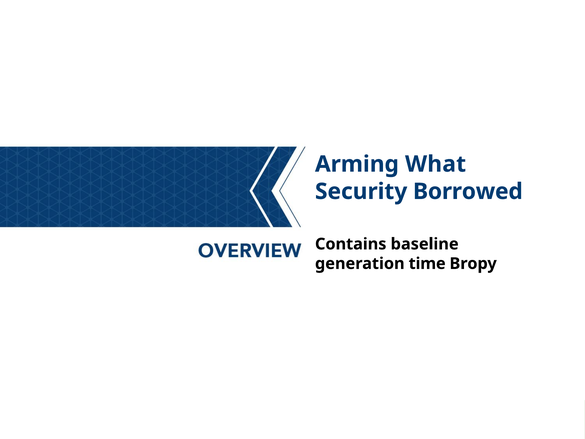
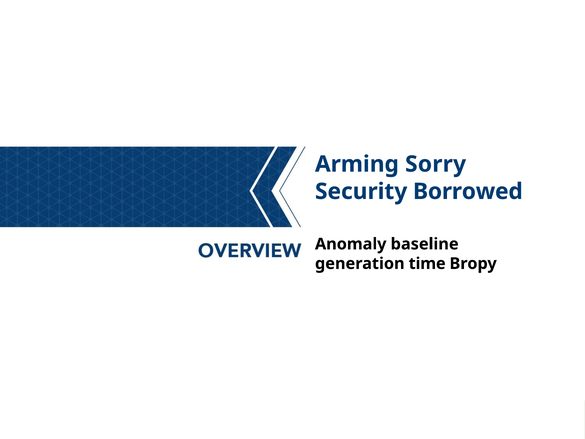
What: What -> Sorry (436, 164)
Contains: Contains -> Anomaly (351, 244)
